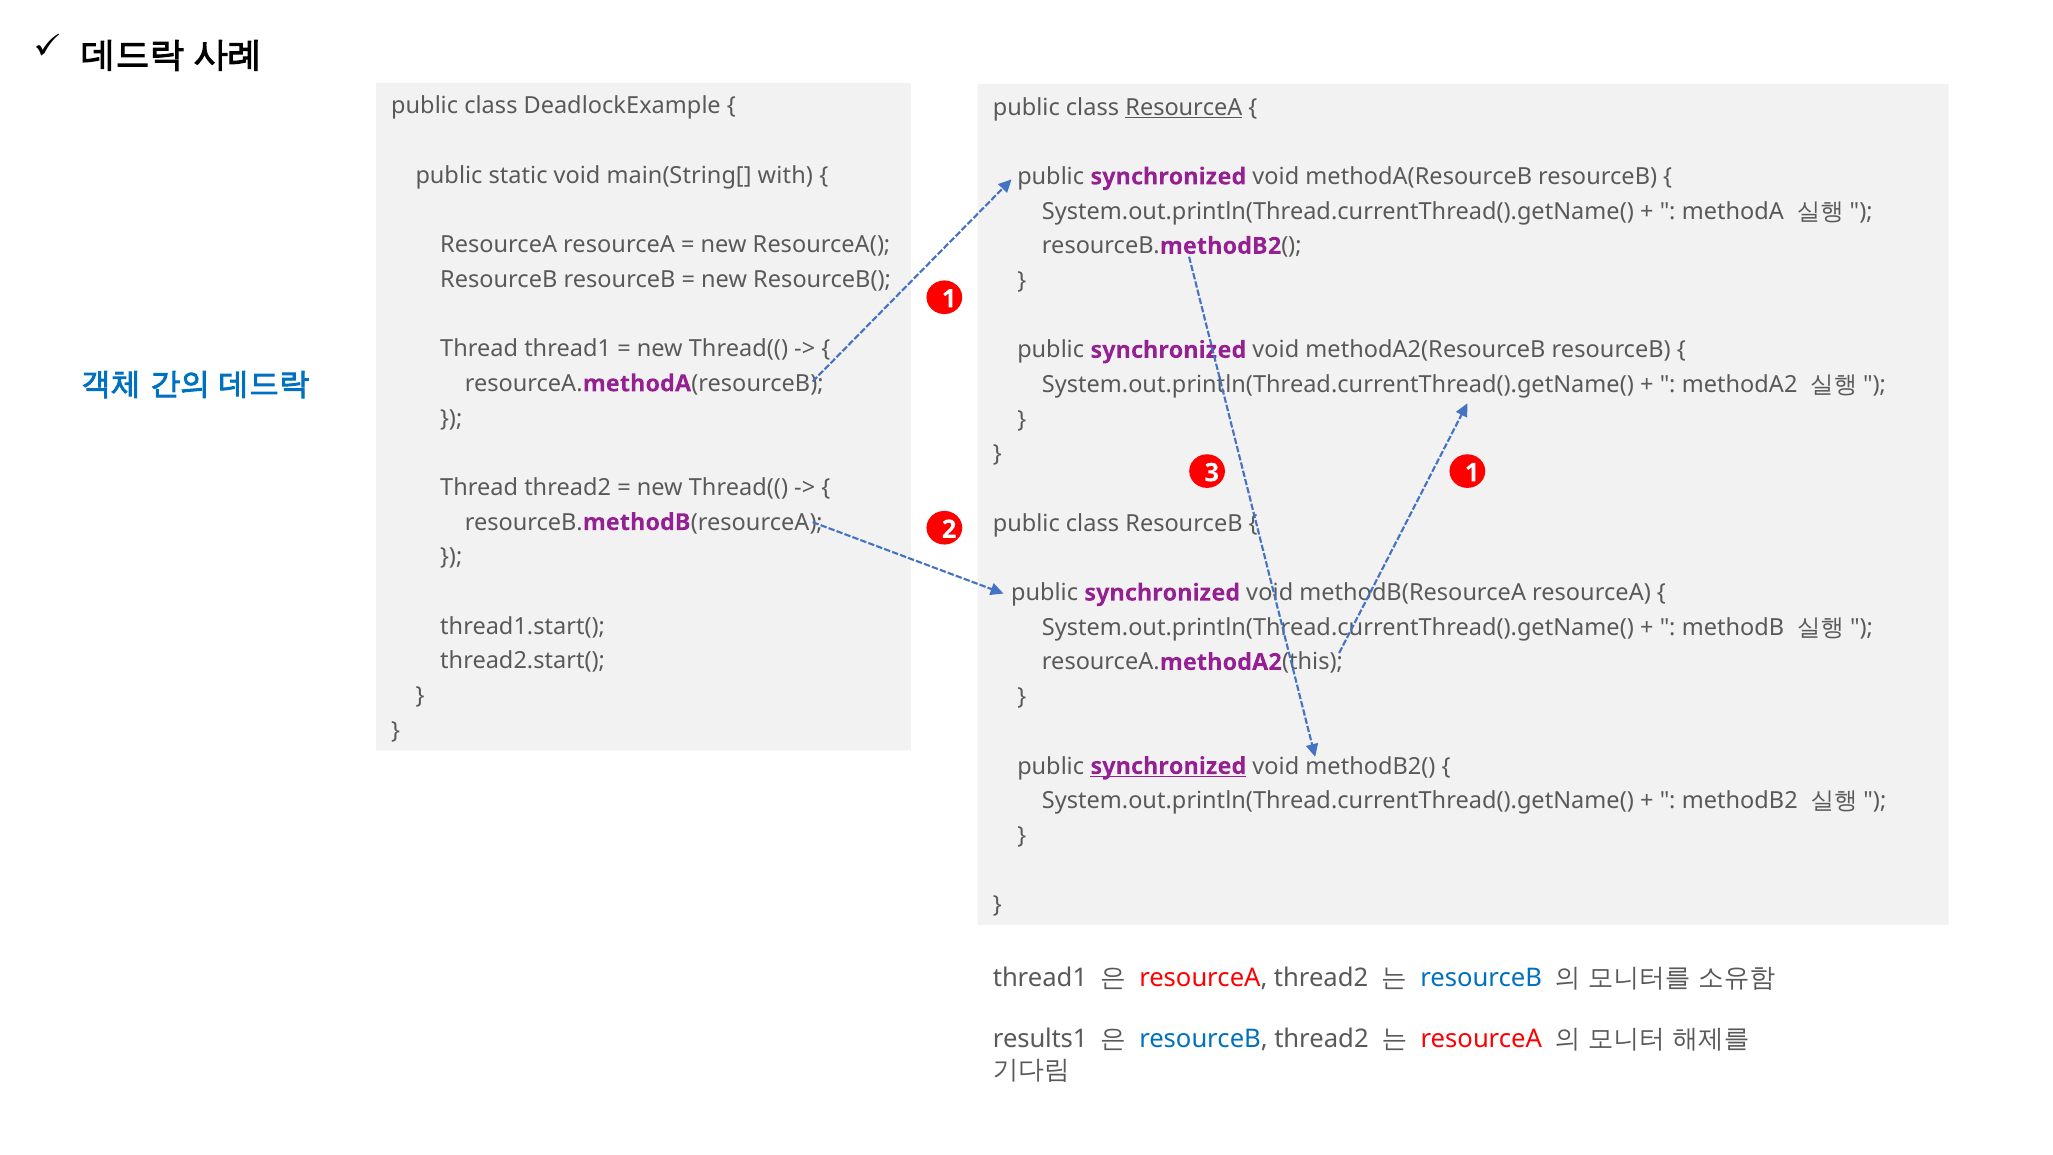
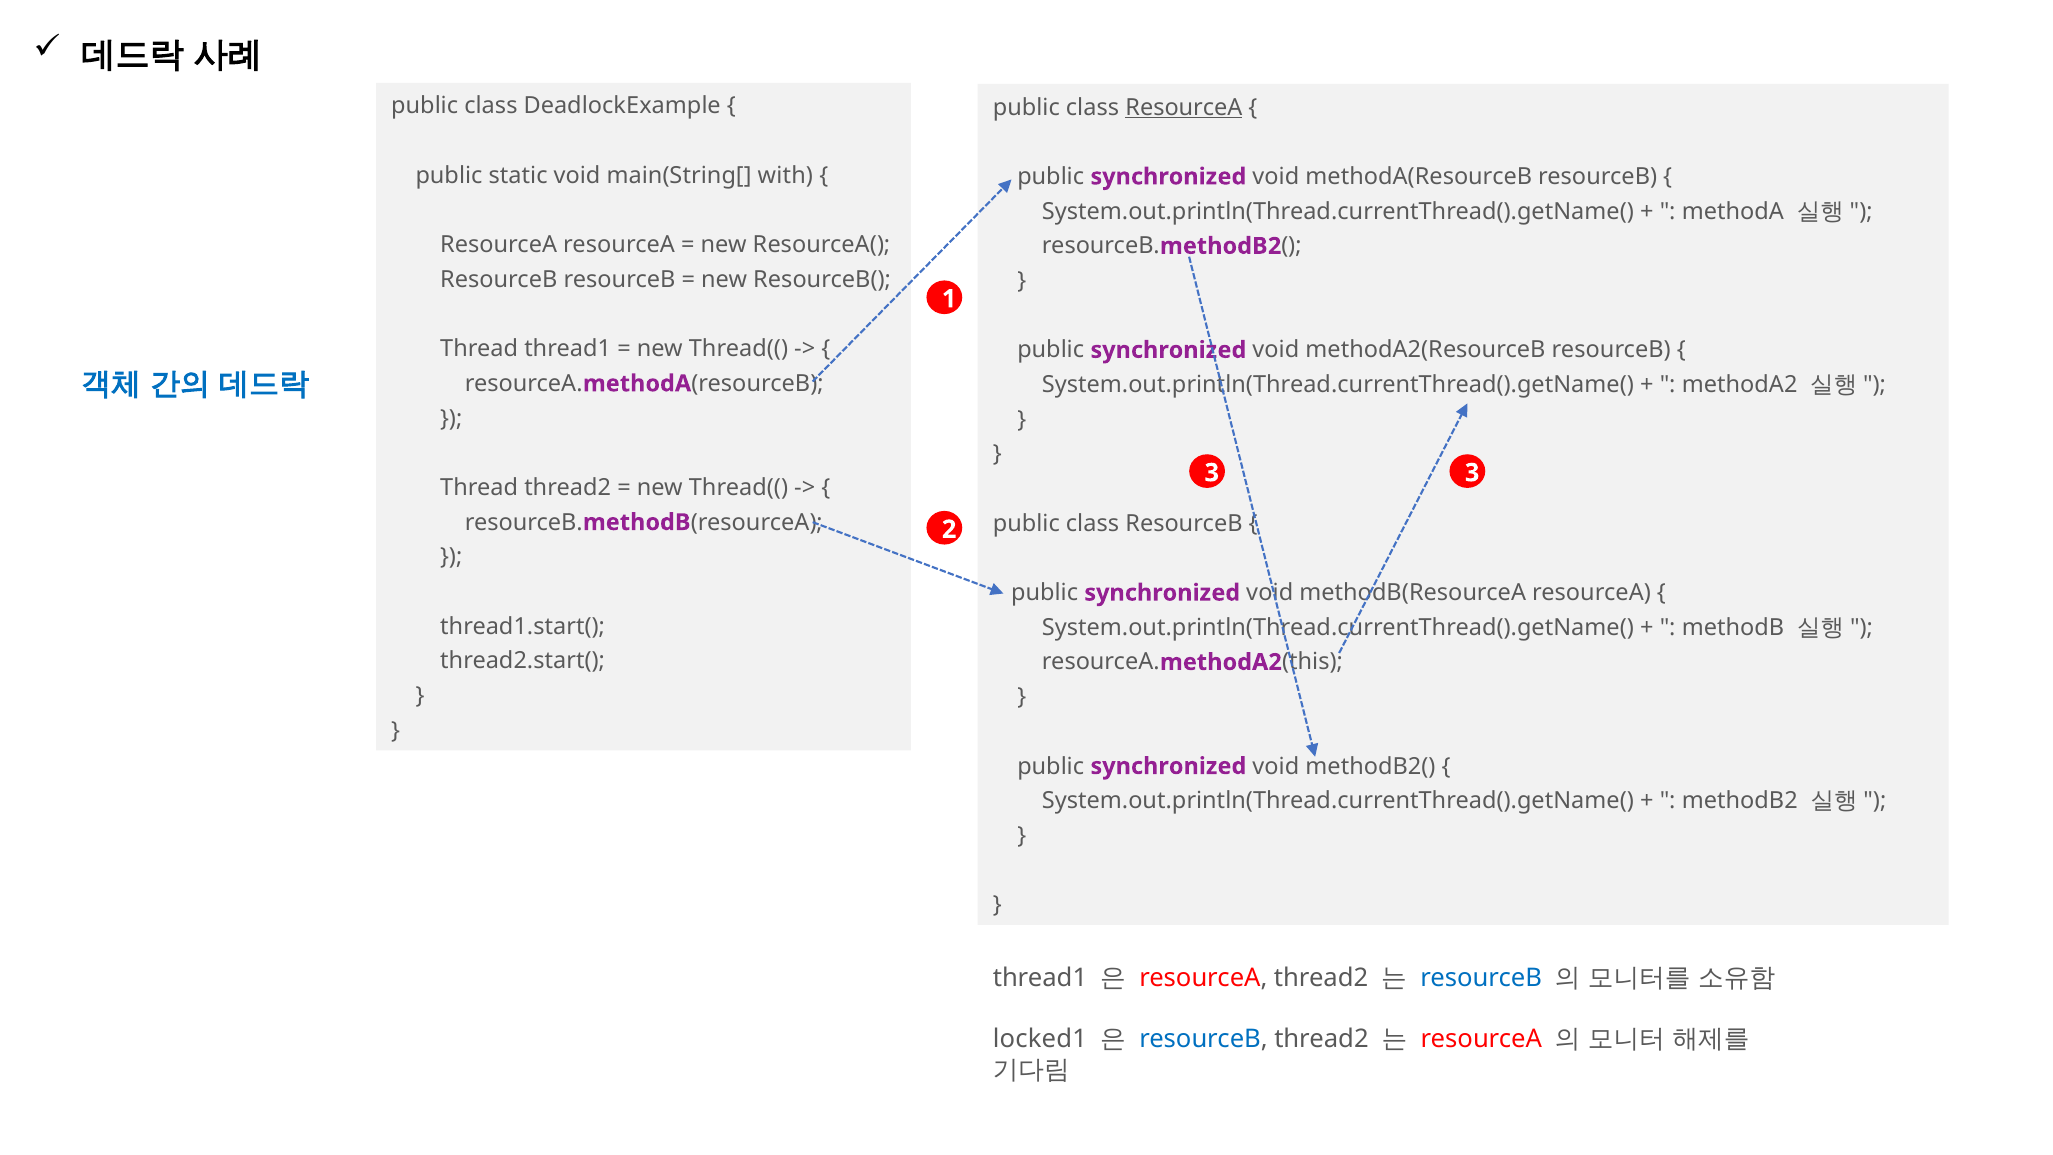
3 1: 1 -> 3 (1472, 473)
synchronized underline: present -> none (1168, 766)
results1: results1 -> locked1 (1040, 1039)
